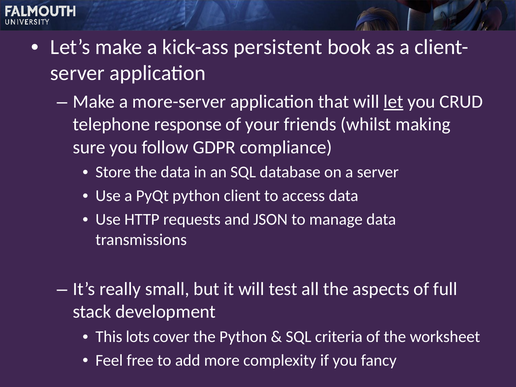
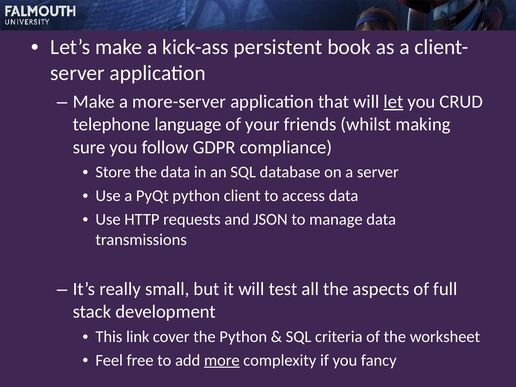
response: response -> language (188, 124)
lots: lots -> link (138, 337)
more underline: none -> present (222, 360)
